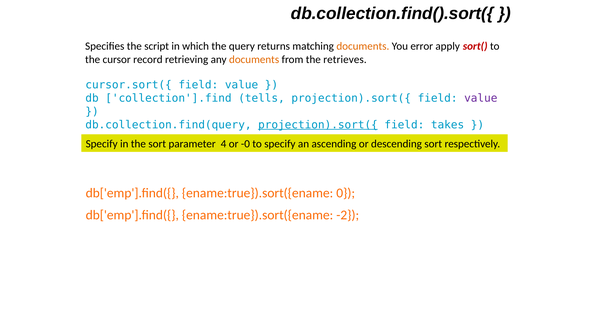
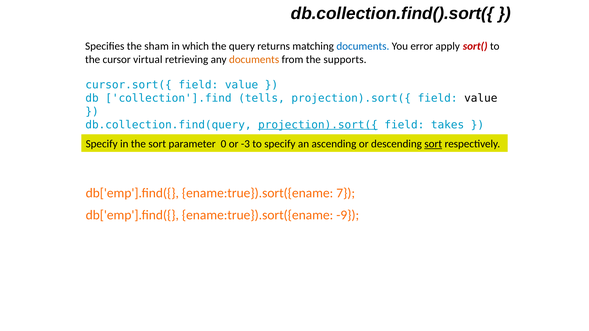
script: script -> sham (157, 46)
documents colour: orange -> blue (363, 46)
record: record -> virtual (148, 60)
retrieves: retrieves -> supports (345, 60)
value colour: purple -> black (481, 98)
4: 4 -> 0 (223, 144)
-0: -0 -> -3 (245, 144)
sort underline: none -> present (433, 144)
0: 0 -> 7 (346, 193)
-2: -2 -> -9 (348, 215)
